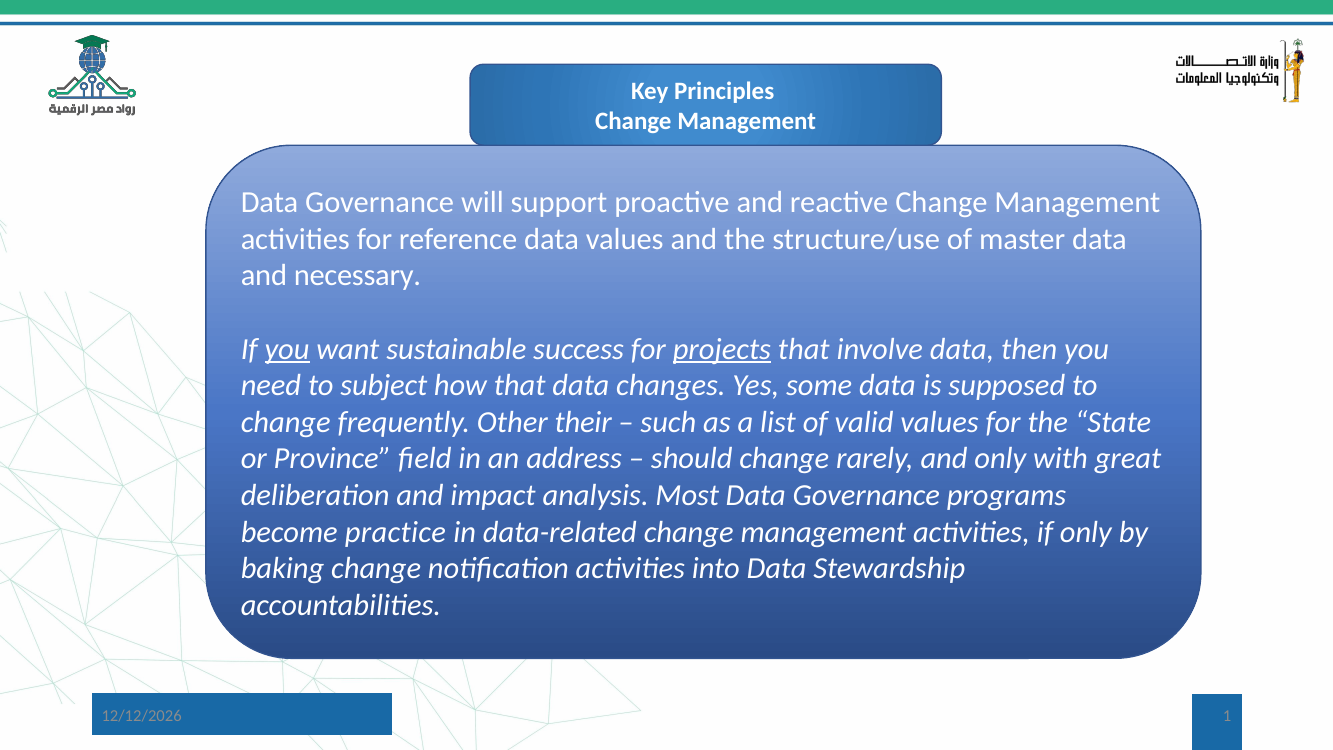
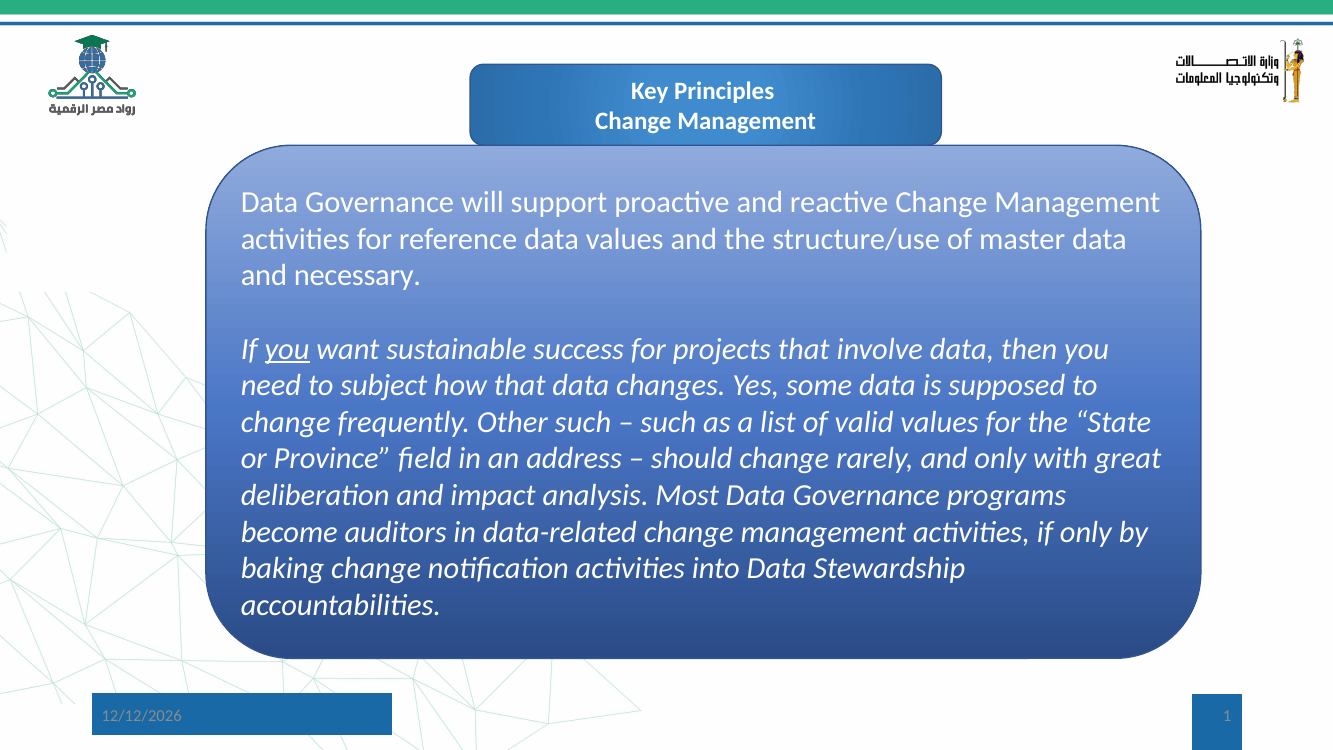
projects underline: present -> none (722, 349)
Other their: their -> such (583, 422)
practice: practice -> auditors (396, 532)
